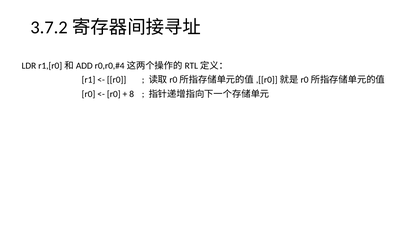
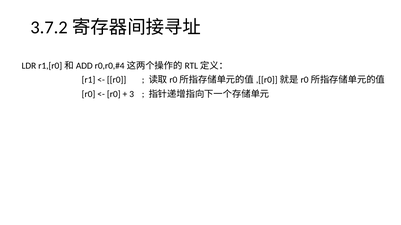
8: 8 -> 3 (132, 94)
